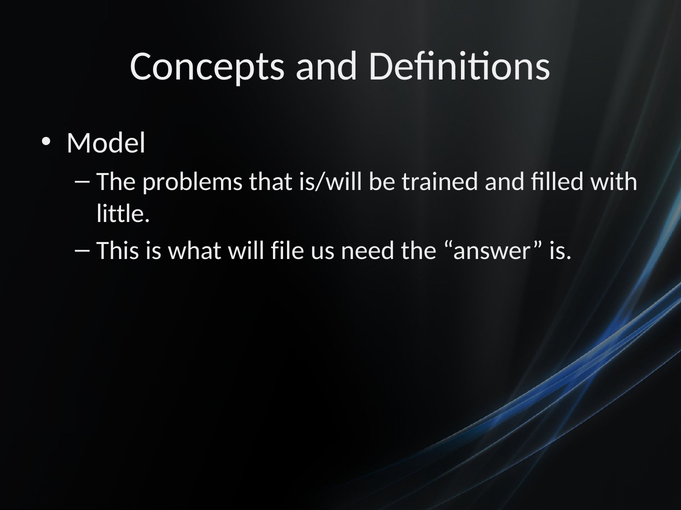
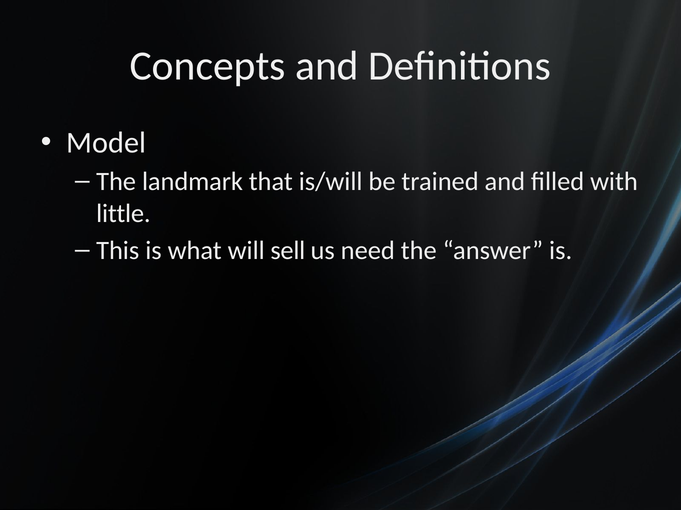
problems: problems -> landmark (192, 182)
file: file -> sell (288, 251)
